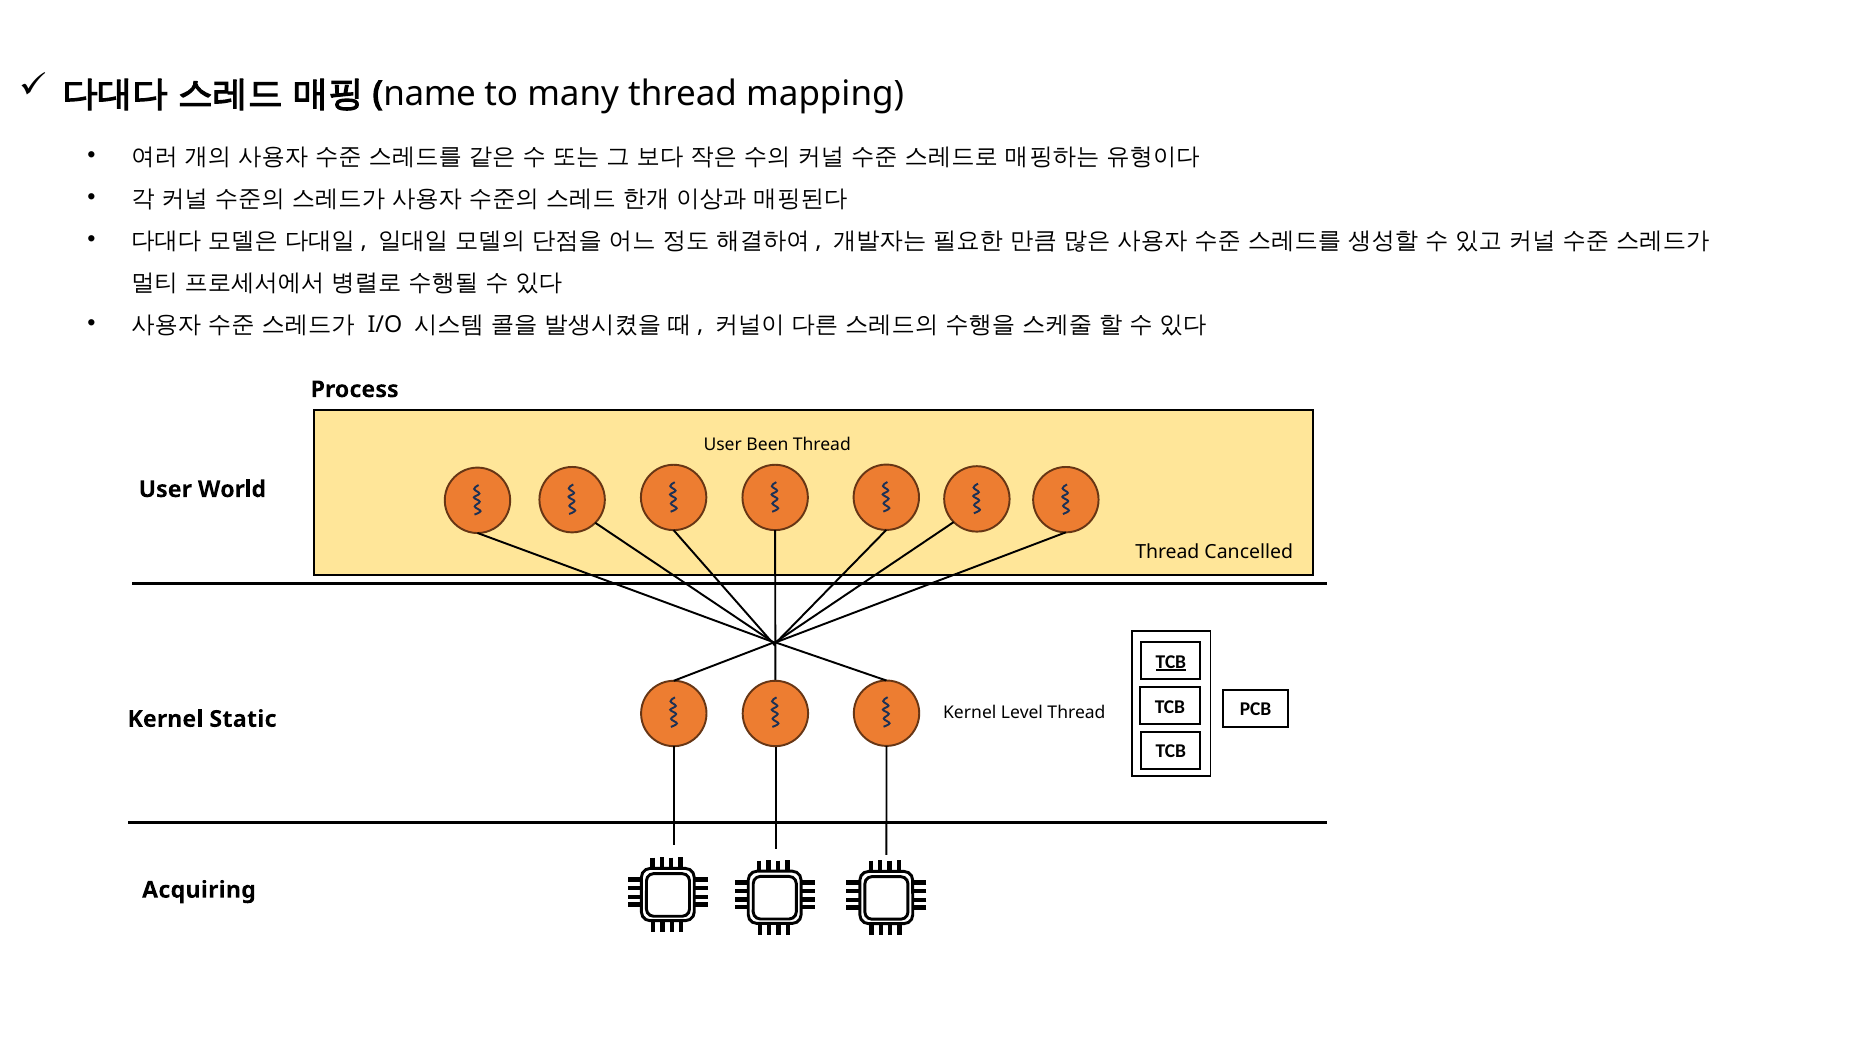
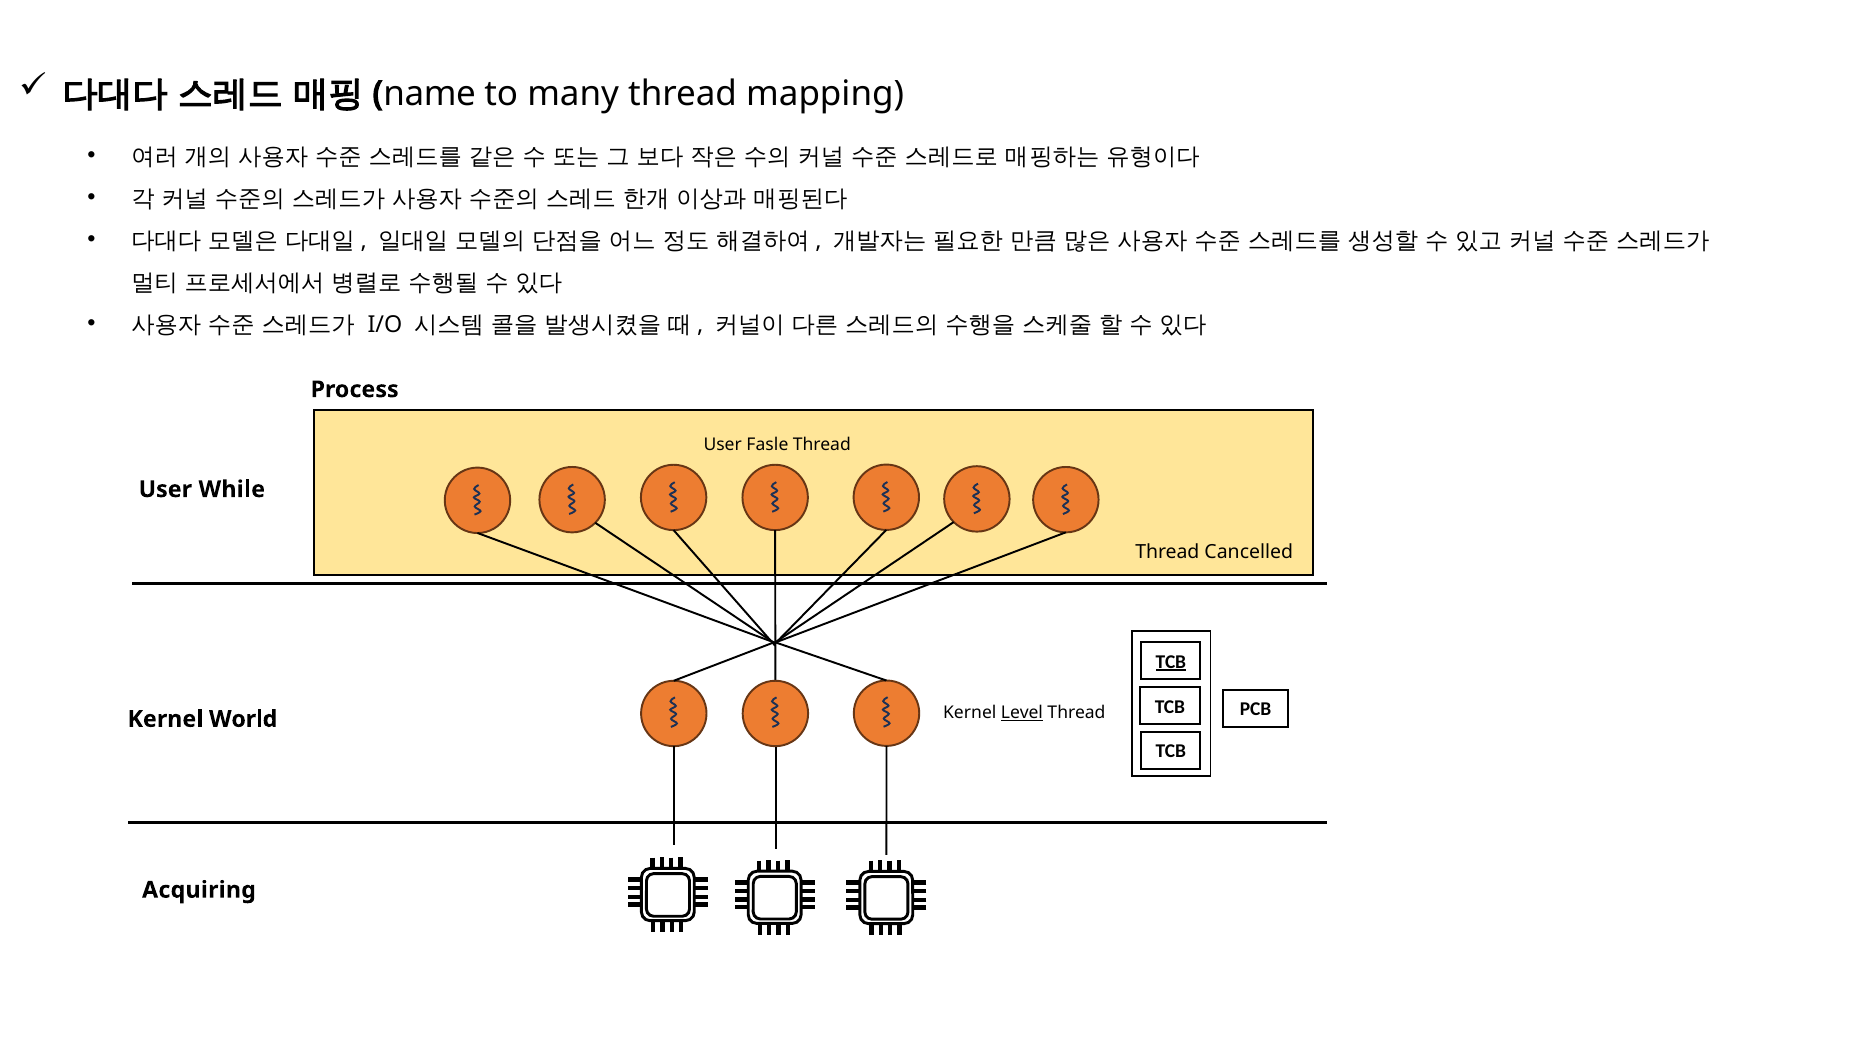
Been: Been -> Fasle (767, 445)
World: World -> While (232, 489)
Level underline: none -> present (1022, 713)
Static: Static -> World (243, 719)
